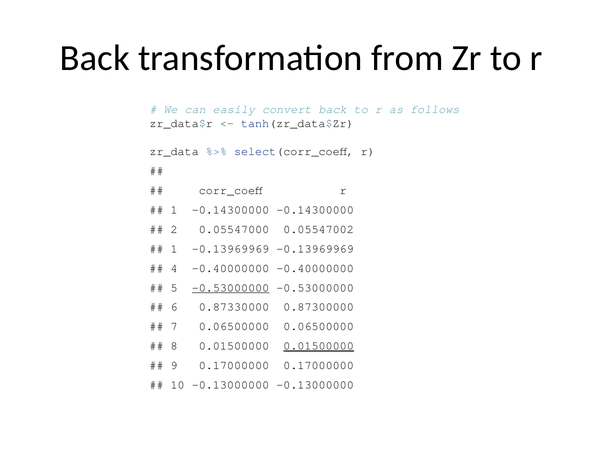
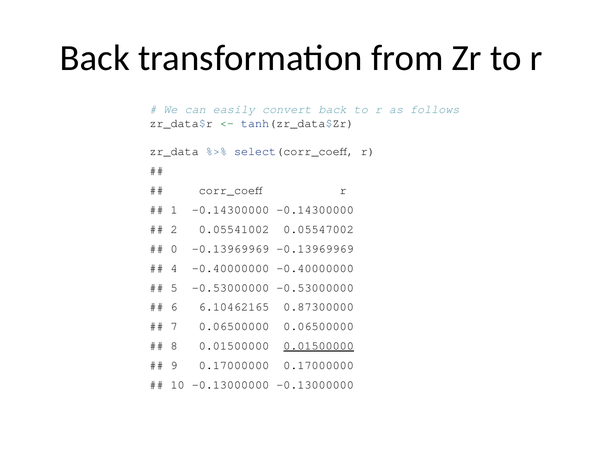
0.05547000: 0.05547000 -> 0.05541002 (234, 229)
1: 1 -> 0 (174, 249)
-0.53000000 underline: present -> none (231, 288)
0.87330000: 0.87330000 -> 6.10462165 (234, 307)
